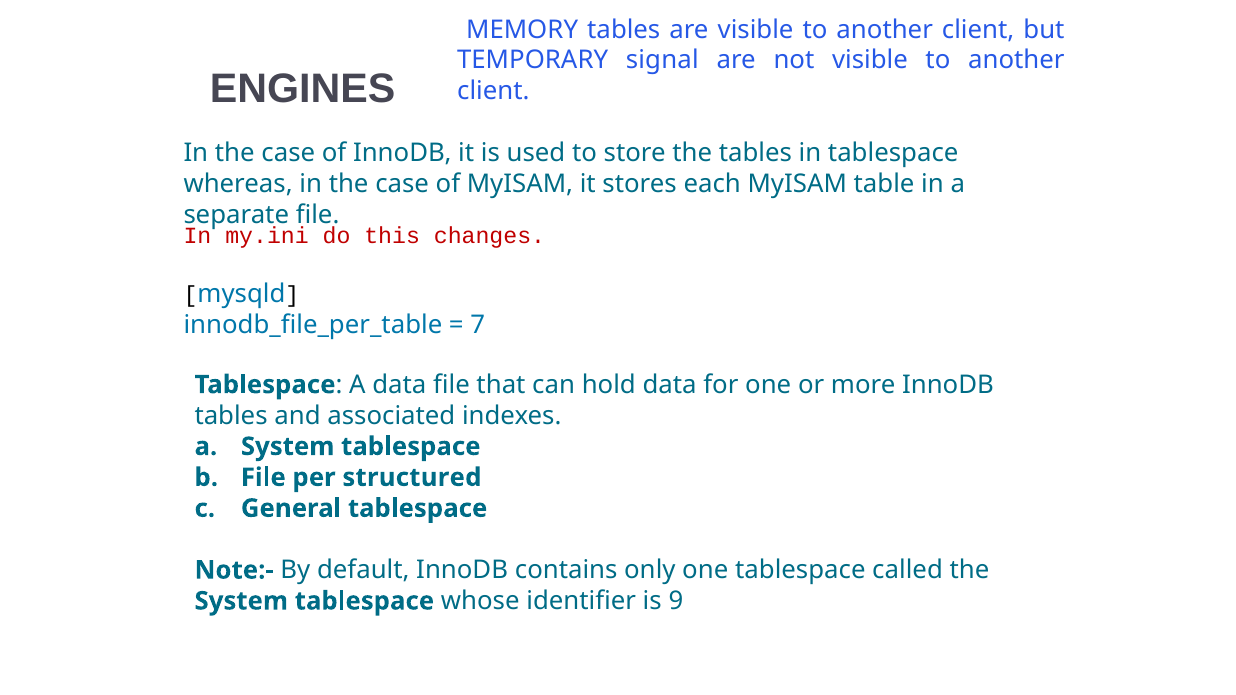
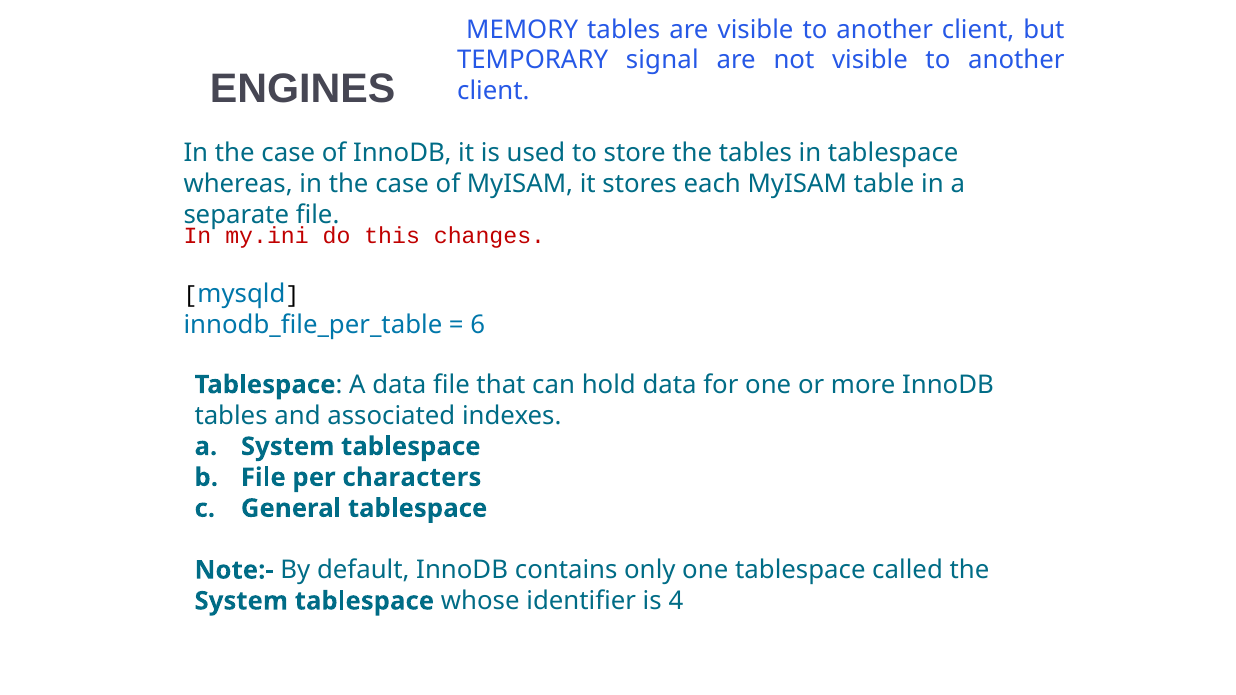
7: 7 -> 6 (478, 325)
structured: structured -> characters (412, 478)
9: 9 -> 4 (676, 601)
